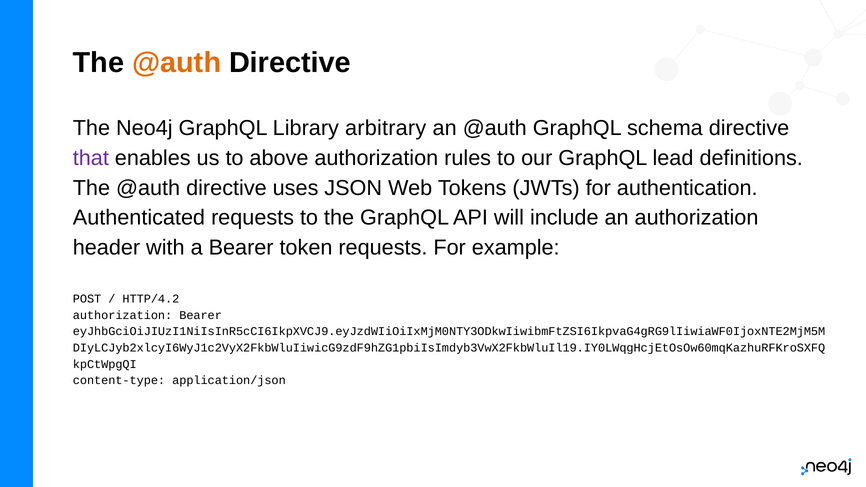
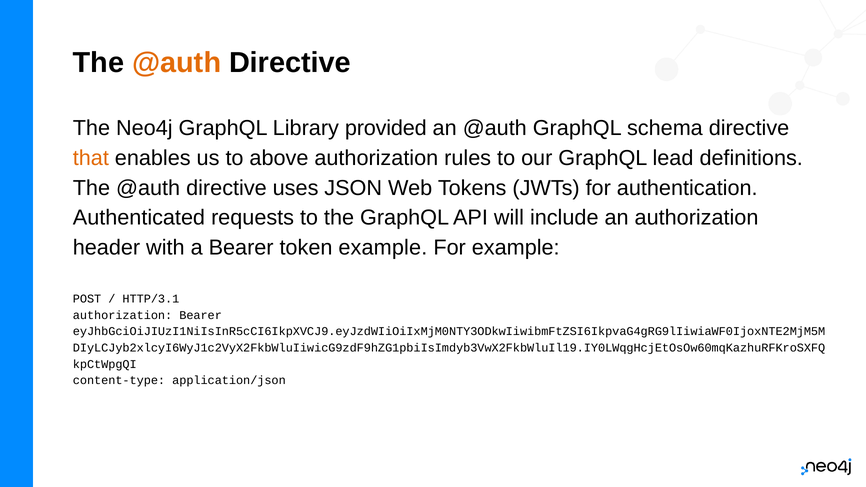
arbitrary: arbitrary -> provided (386, 128)
that colour: purple -> orange (91, 158)
token requests: requests -> example (383, 248)
HTTP/4.2: HTTP/4.2 -> HTTP/3.1 (151, 299)
